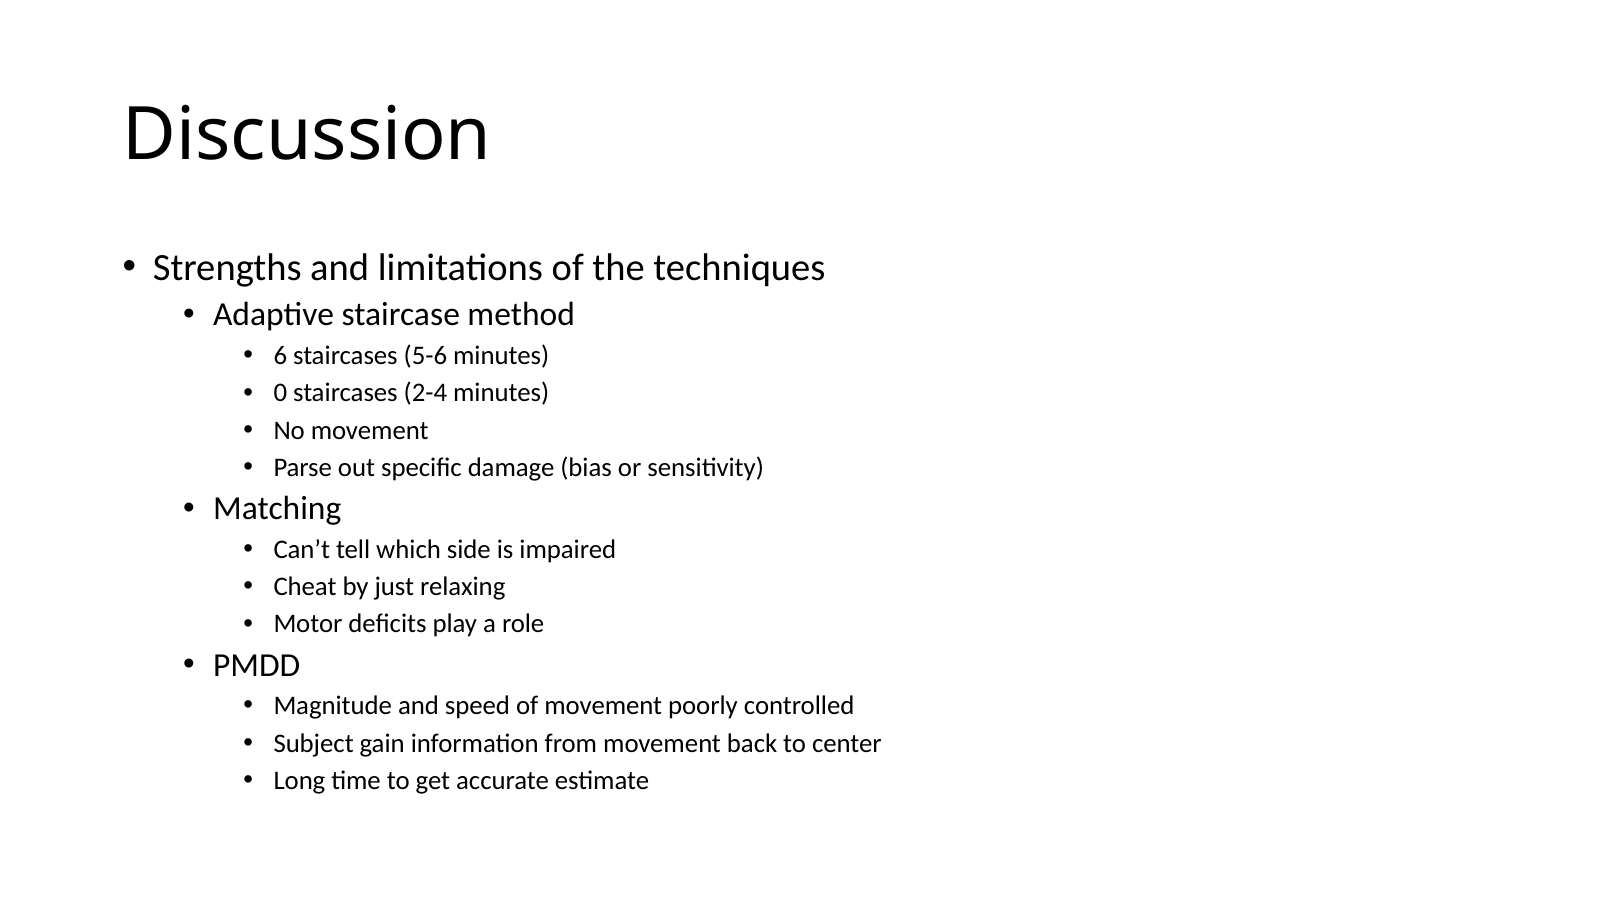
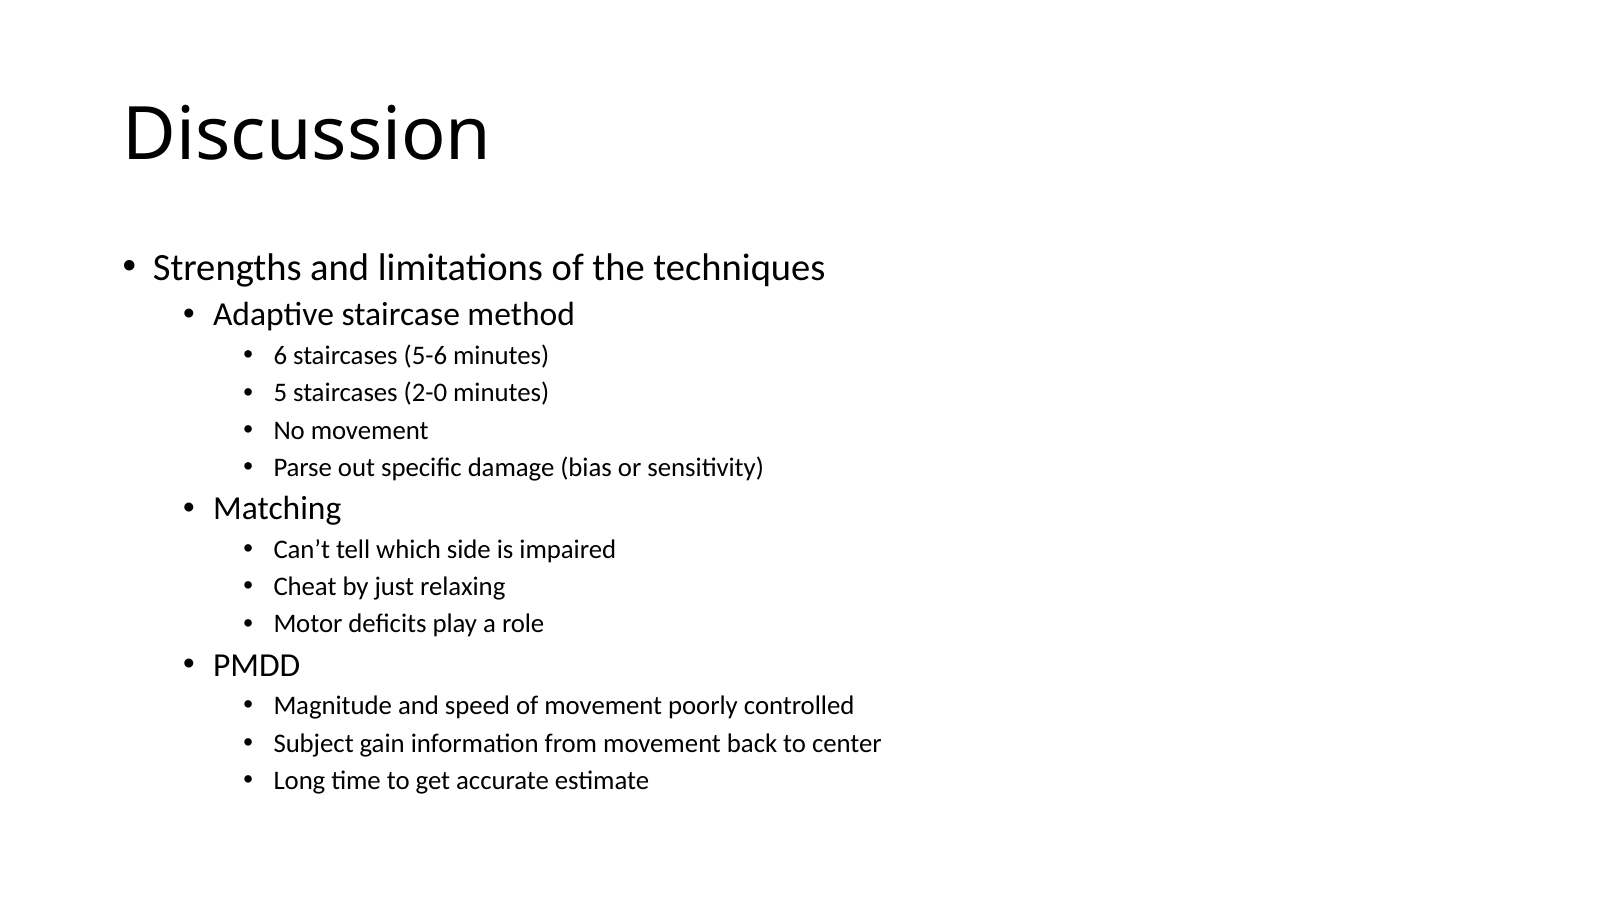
0: 0 -> 5 (280, 393)
2-4: 2-4 -> 2-0 (425, 393)
